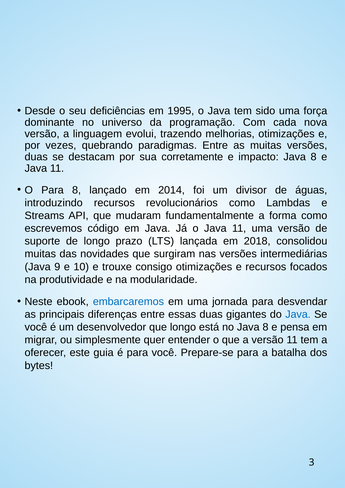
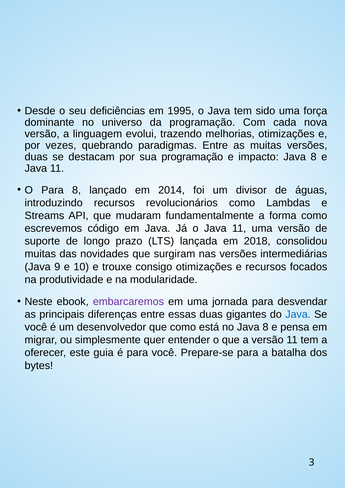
sua corretamente: corretamente -> programação (192, 157)
embarcaremos colour: blue -> purple (128, 302)
que longo: longo -> como (183, 327)
